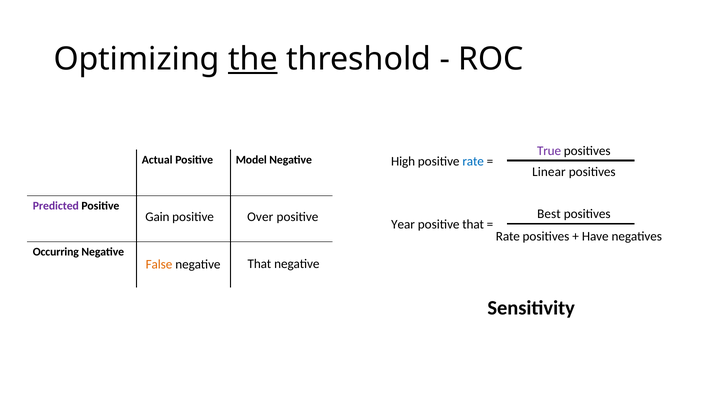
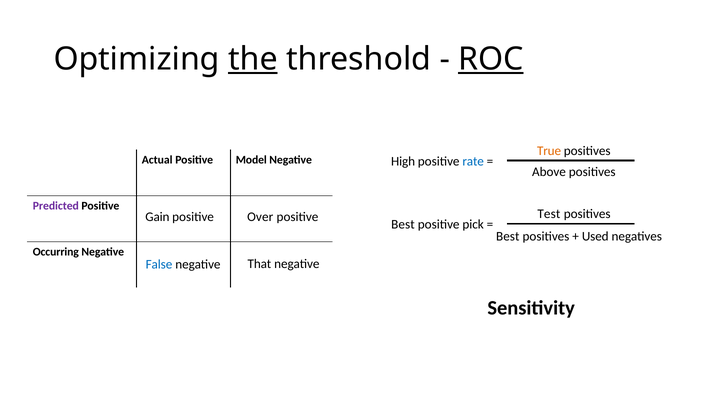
ROC underline: none -> present (491, 59)
True colour: purple -> orange (549, 151)
Linear: Linear -> Above (549, 172)
Best: Best -> Test (549, 214)
Year: Year -> Best (403, 224)
that: that -> pick (473, 224)
Rate: Rate -> Best (508, 237)
Have: Have -> Used (595, 237)
False colour: orange -> blue (159, 264)
